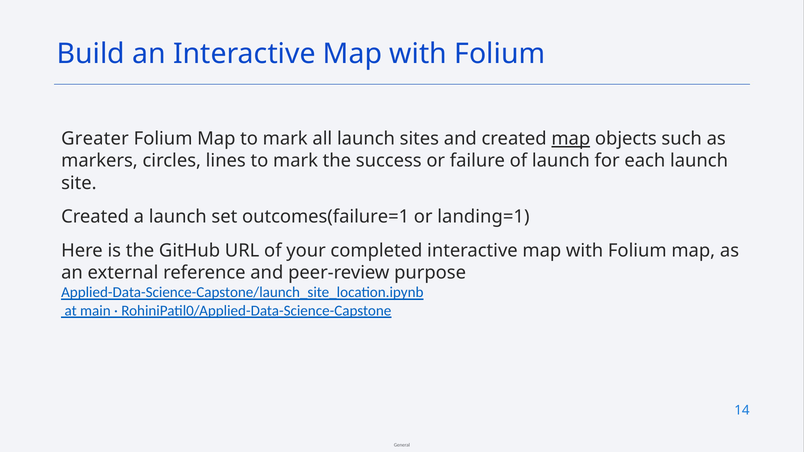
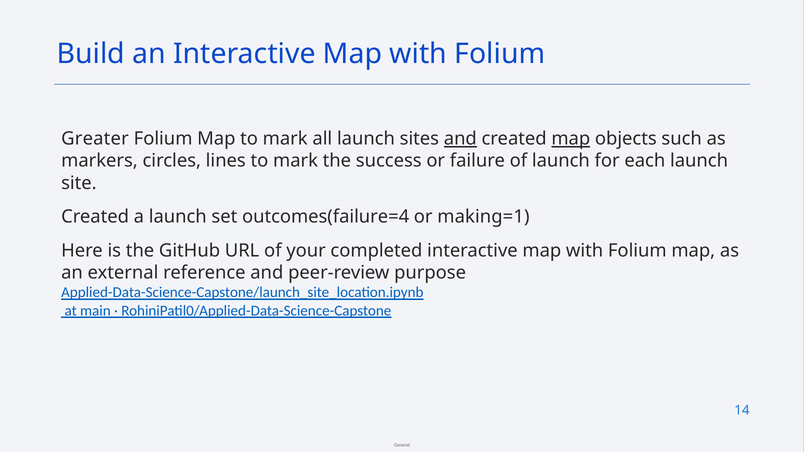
and underline: none -> present (460, 139)
outcomes(failure=1: outcomes(failure=1 -> outcomes(failure=4 (326, 217)
landing=1: landing=1 -> making=1 (483, 217)
